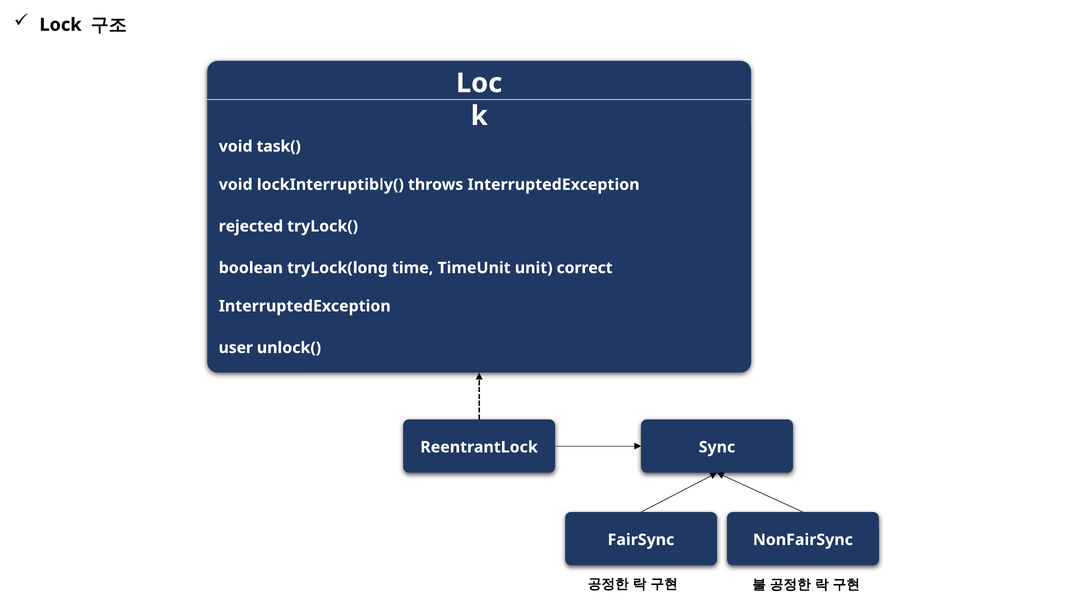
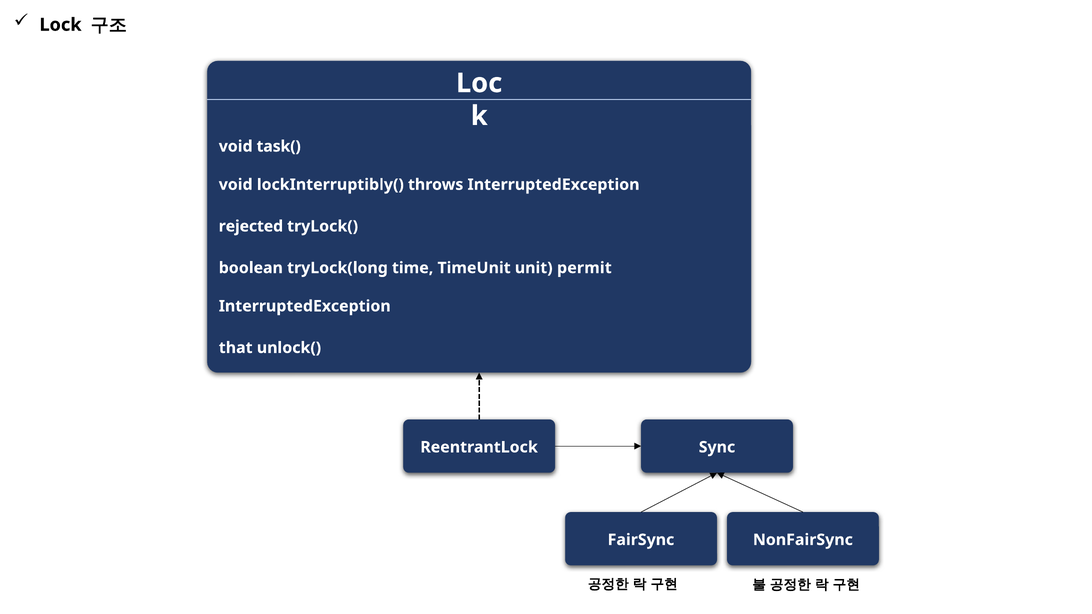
correct: correct -> permit (584, 268)
user: user -> that (236, 348)
